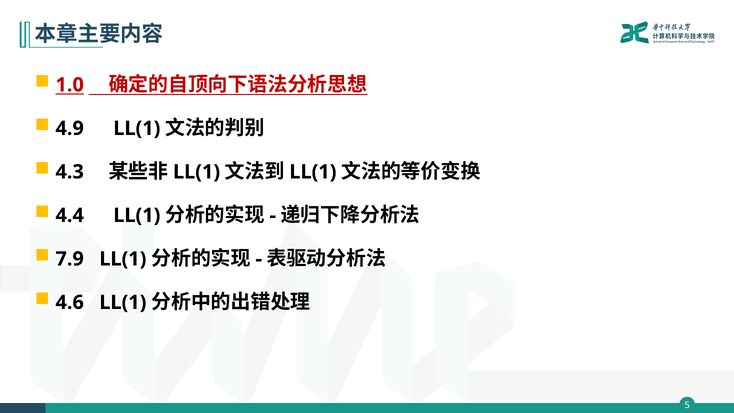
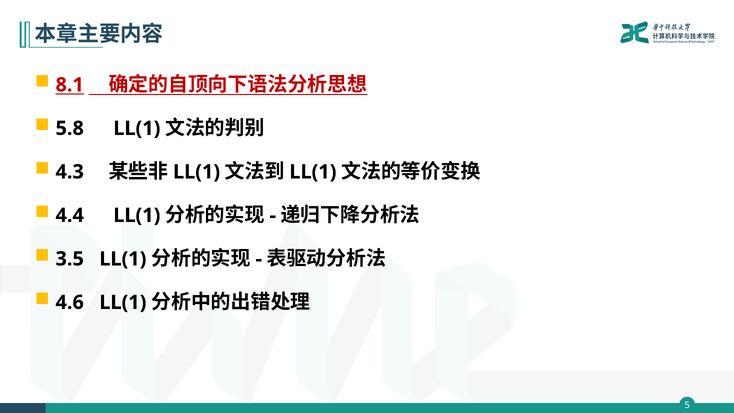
1.0: 1.0 -> 8.1 (70, 85)
4.9: 4.9 -> 5.8 (70, 128)
7.9: 7.9 -> 3.5 (70, 259)
